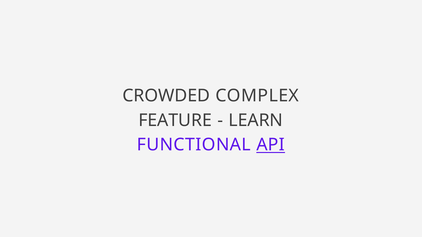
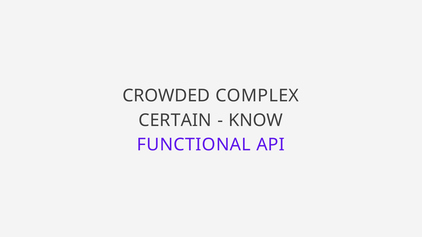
FEATURE: FEATURE -> CERTAIN (175, 120)
LEARN: LEARN -> KNOW (256, 120)
API underline: present -> none (271, 145)
